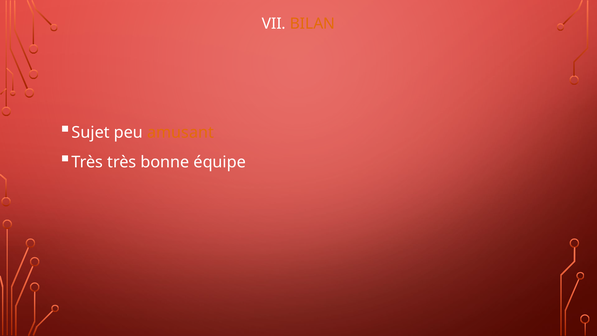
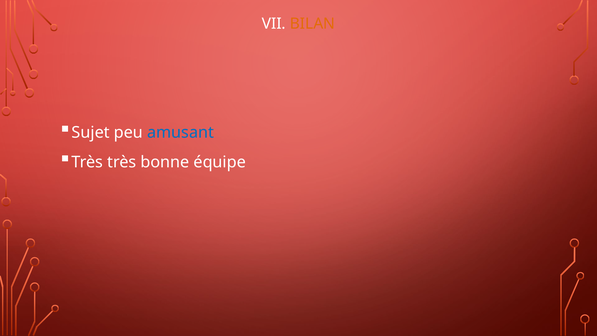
amusant colour: orange -> blue (181, 132)
